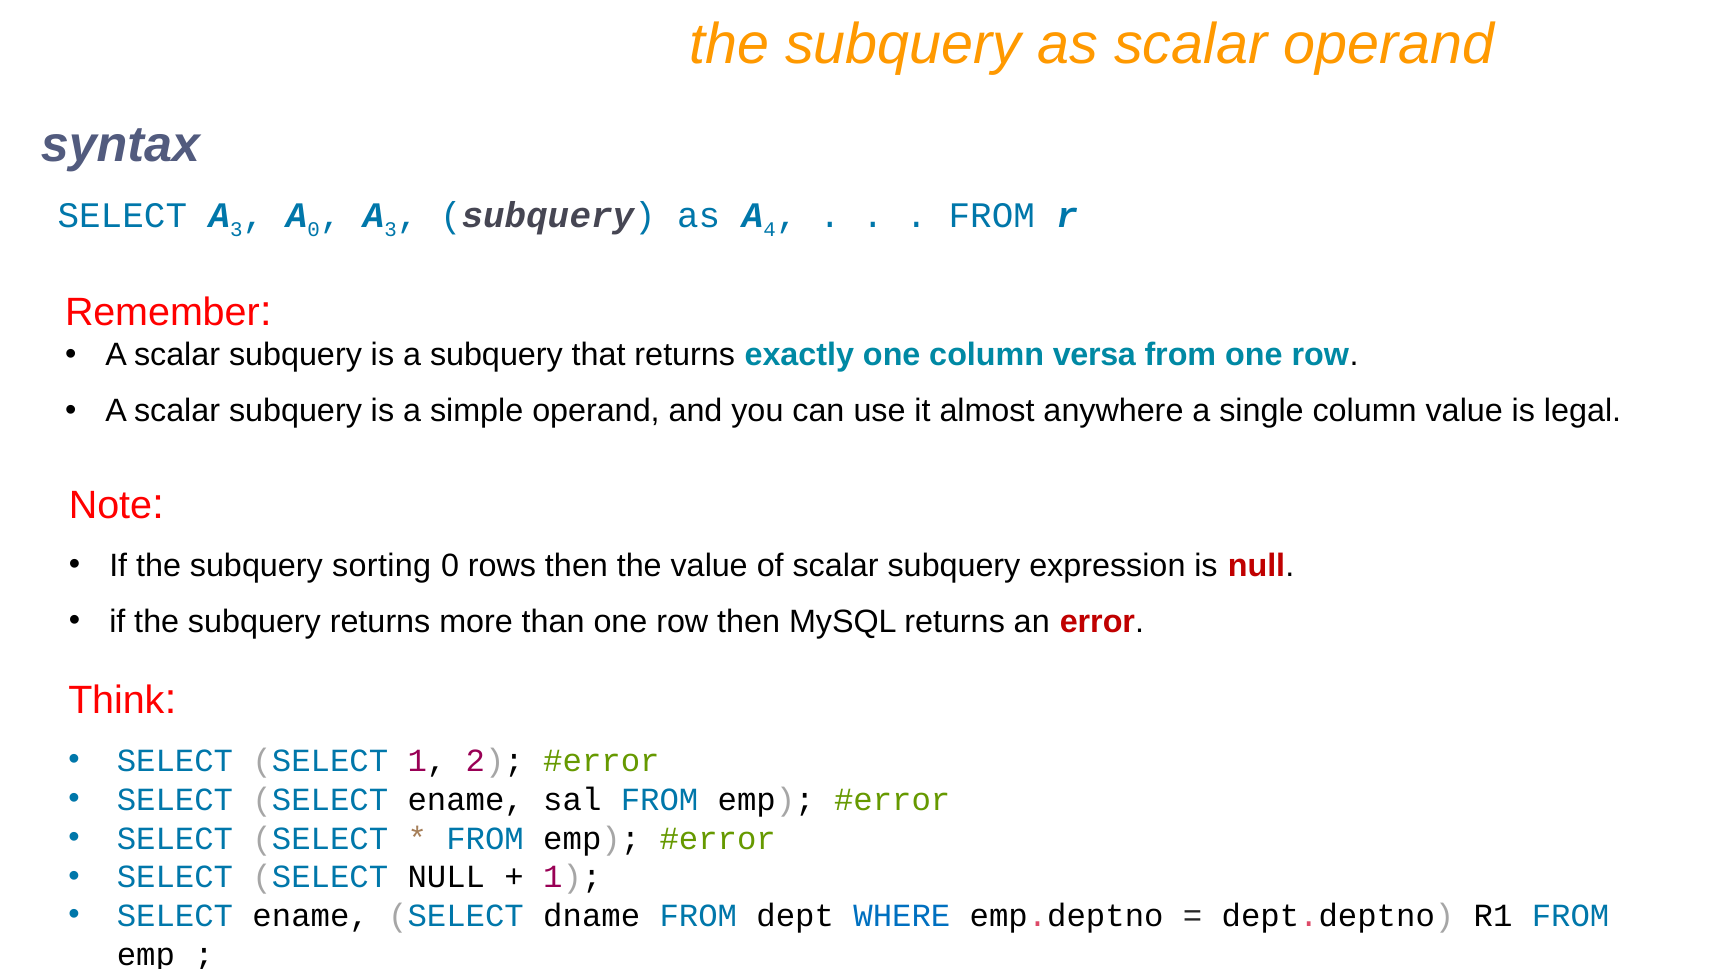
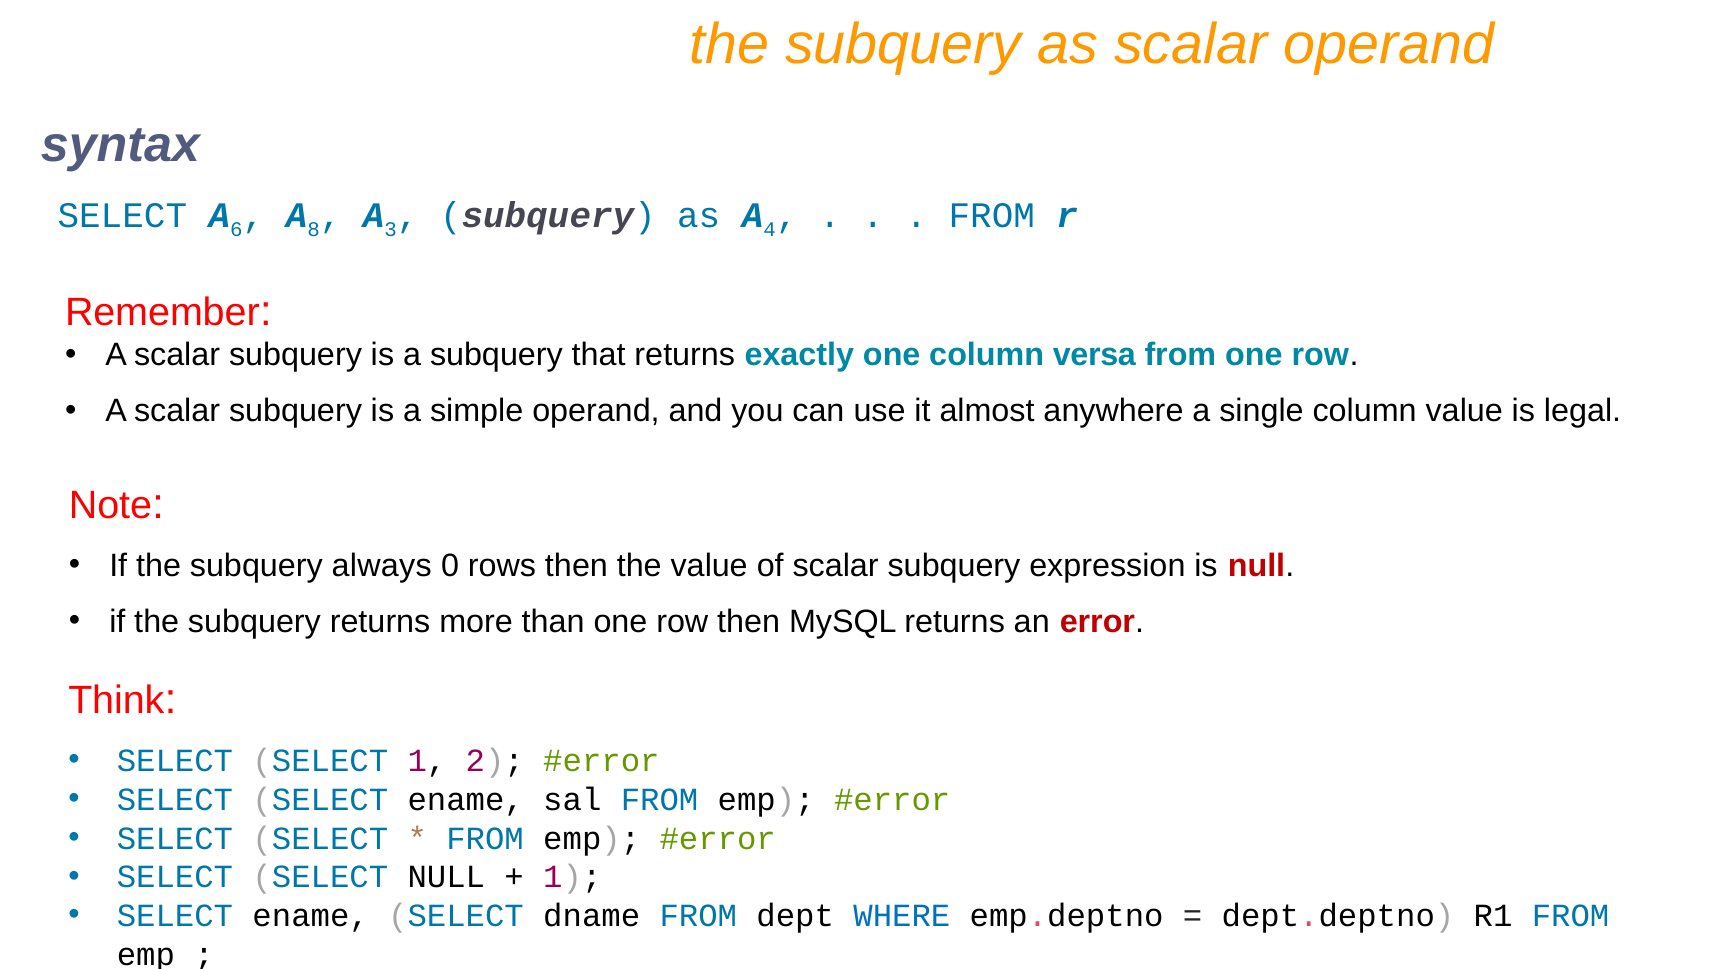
SELECT A 3: 3 -> 6 (236, 230)
A 0: 0 -> 8 (314, 230)
sorting: sorting -> always (382, 566)
